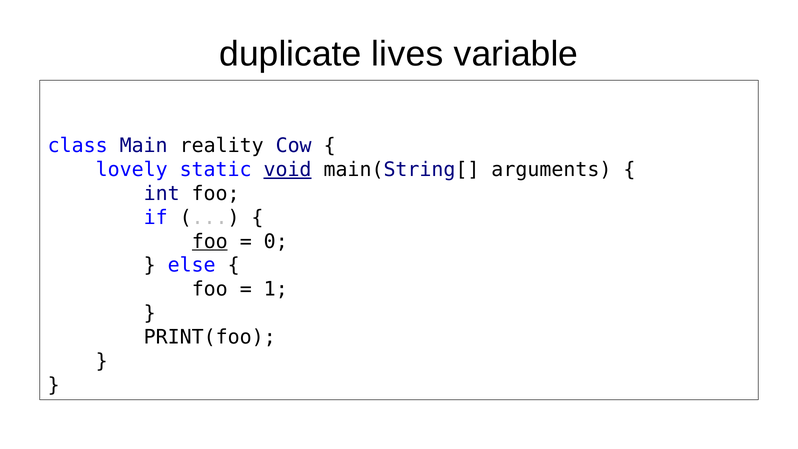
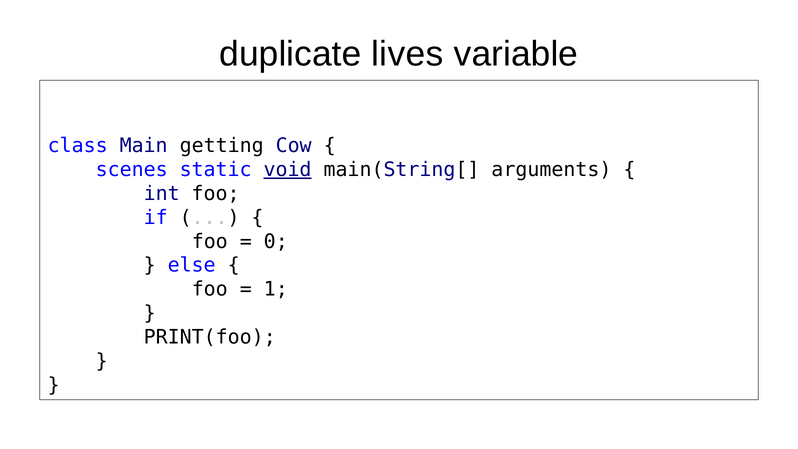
reality: reality -> getting (222, 146)
lovely: lovely -> scenes (132, 170)
foo underline: present -> none (210, 241)
